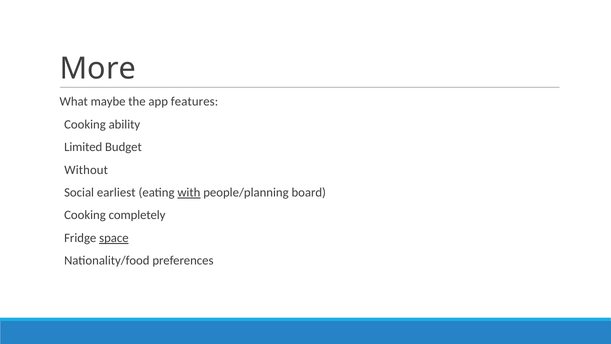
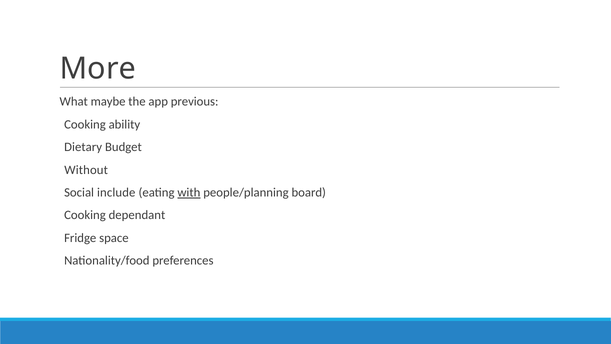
features: features -> previous (195, 102)
Limited: Limited -> Dietary (83, 147)
earliest: earliest -> include (116, 192)
completely: completely -> dependant (137, 215)
space underline: present -> none (114, 238)
